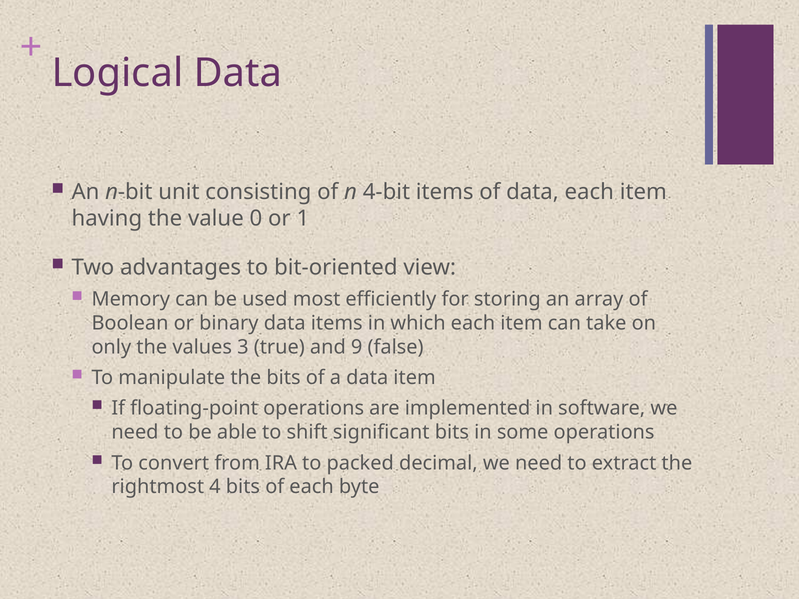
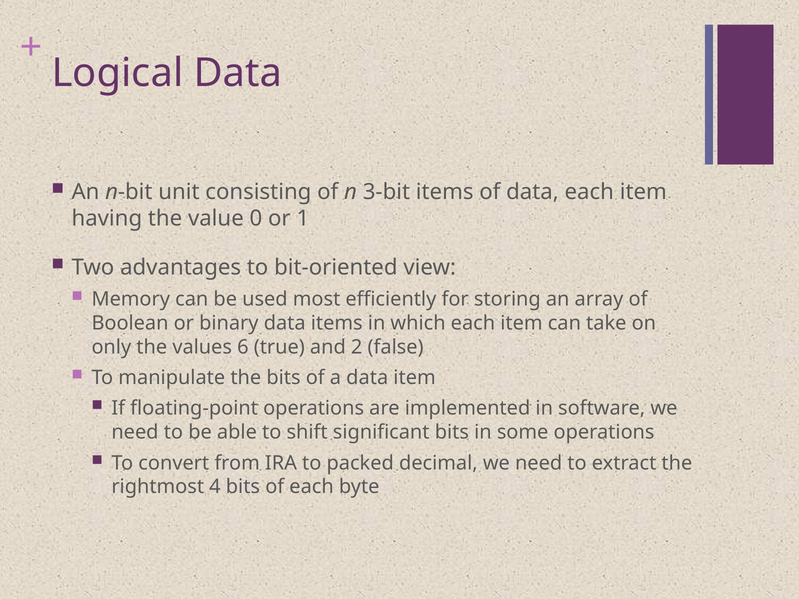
4-bit: 4-bit -> 3-bit (386, 192)
3: 3 -> 6 (243, 347)
9: 9 -> 2 (357, 347)
